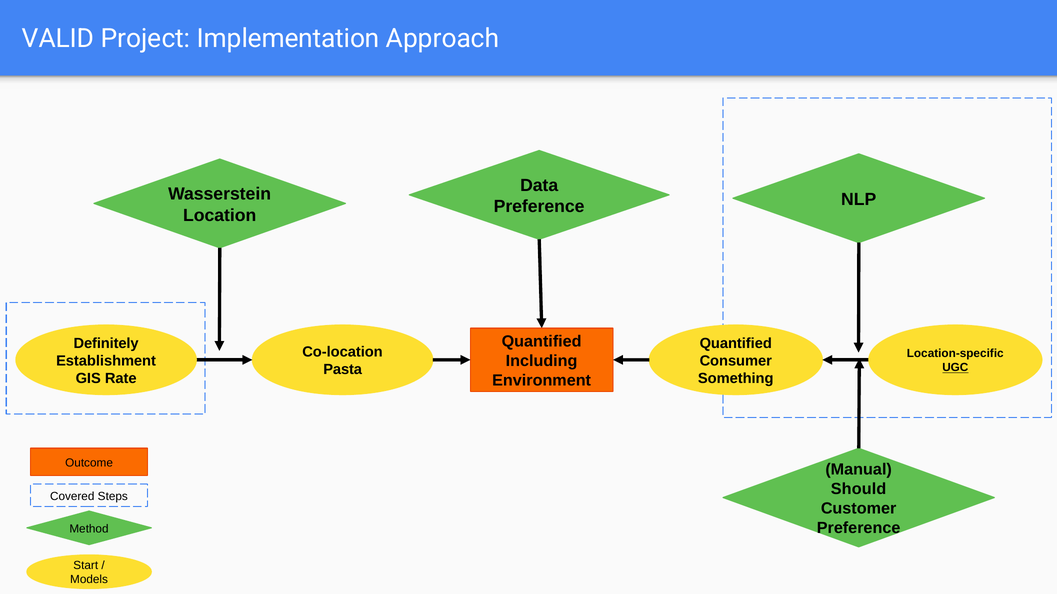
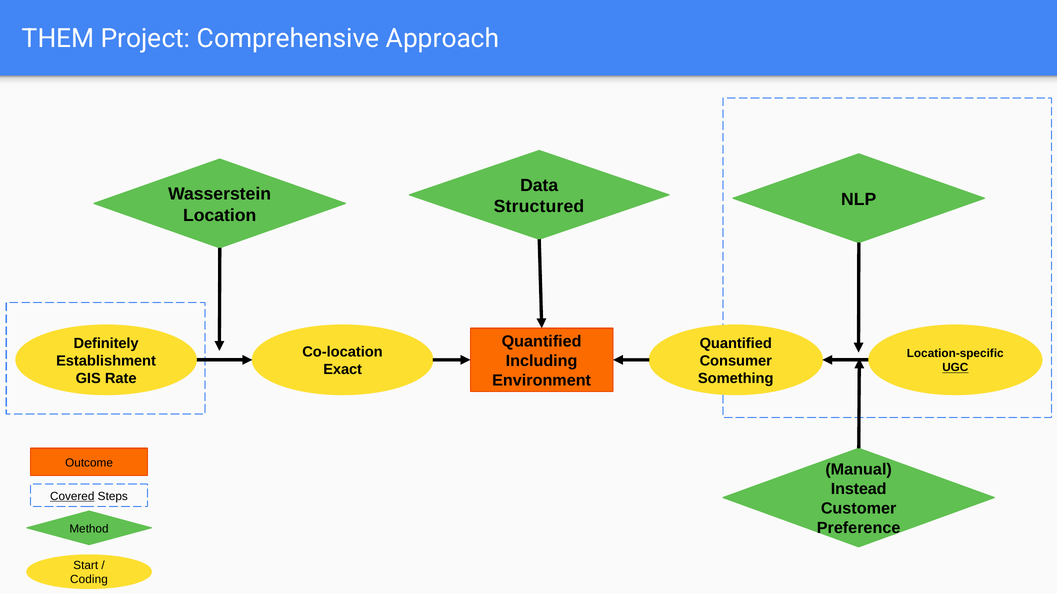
VALID: VALID -> THEM (58, 39)
Implementation: Implementation -> Comprehensive (288, 39)
Preference: Preference -> Structured (539, 207)
Pasta: Pasta -> Exact (343, 370)
Should: Should -> Instead (859, 489)
Covered underline: none -> present (72, 497)
Models: Models -> Coding (89, 580)
